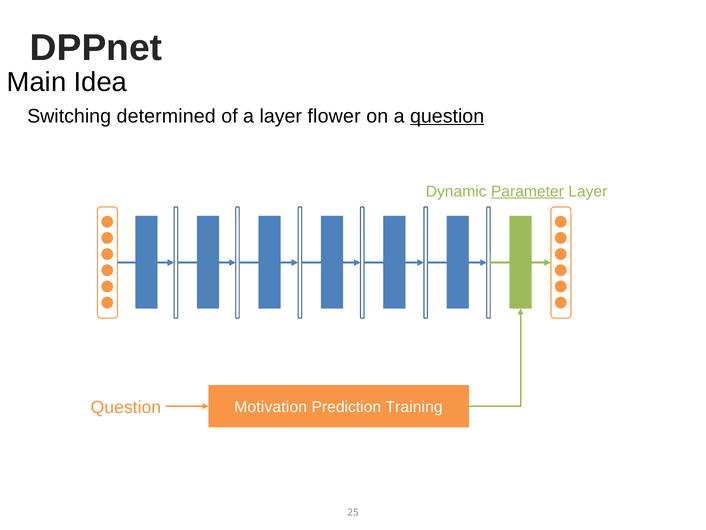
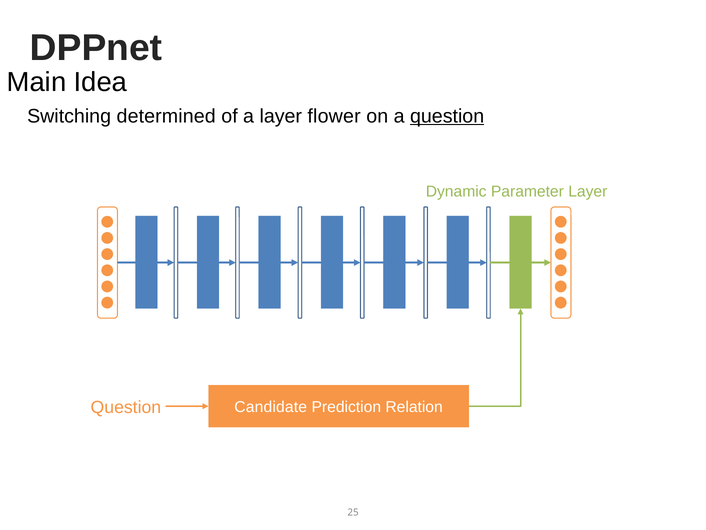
Parameter underline: present -> none (527, 191)
Motivation: Motivation -> Candidate (271, 407)
Training: Training -> Relation (414, 407)
